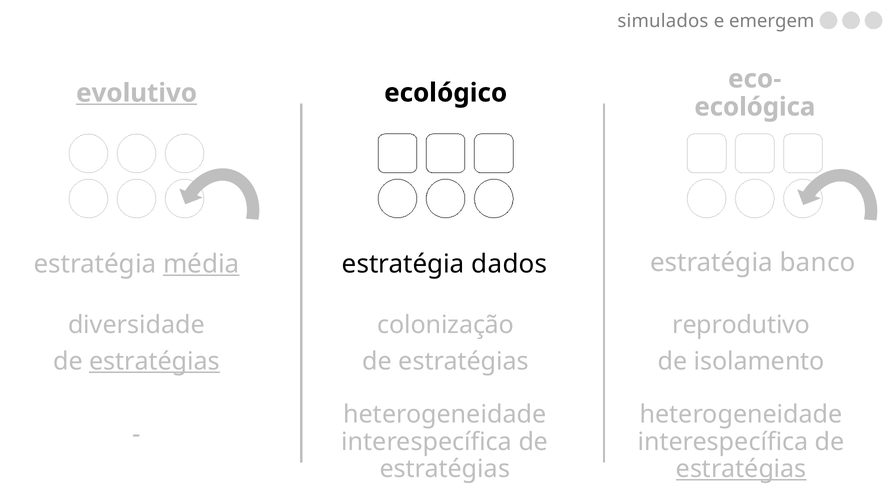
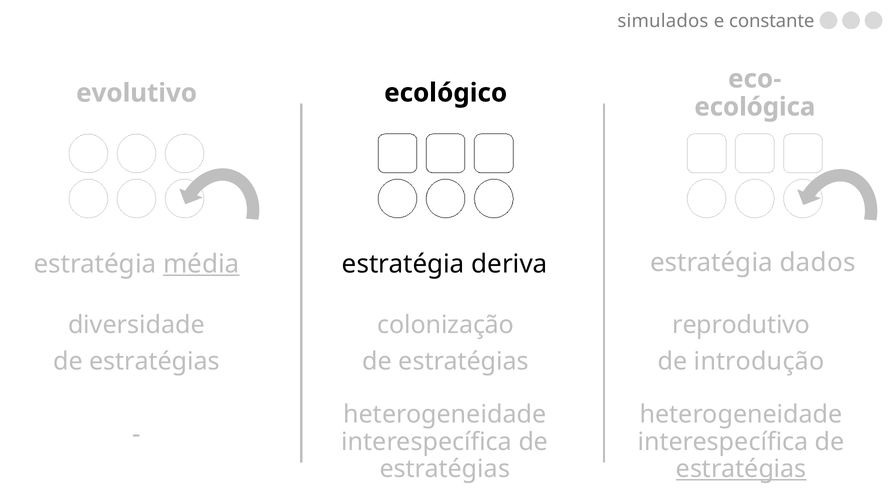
emergem: emergem -> constante (772, 21)
evolutivo underline: present -> none (137, 93)
dados: dados -> deriva (509, 264)
banco: banco -> dados (818, 263)
estratégias underline: present -> none (155, 362)
isolamento: isolamento -> introdução (759, 362)
